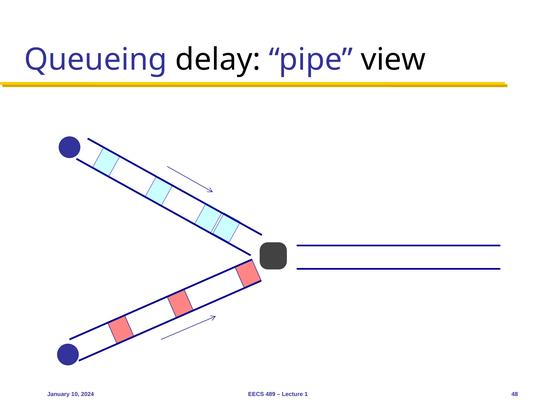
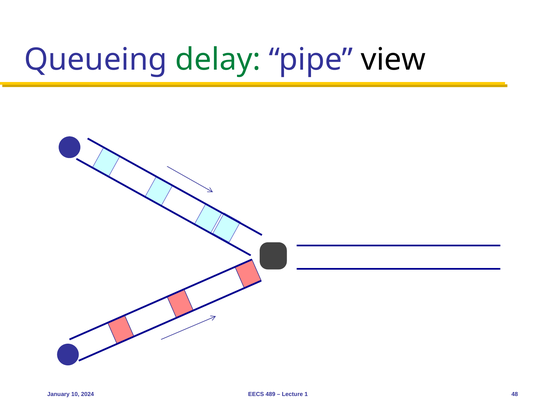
delay colour: black -> green (218, 60)
